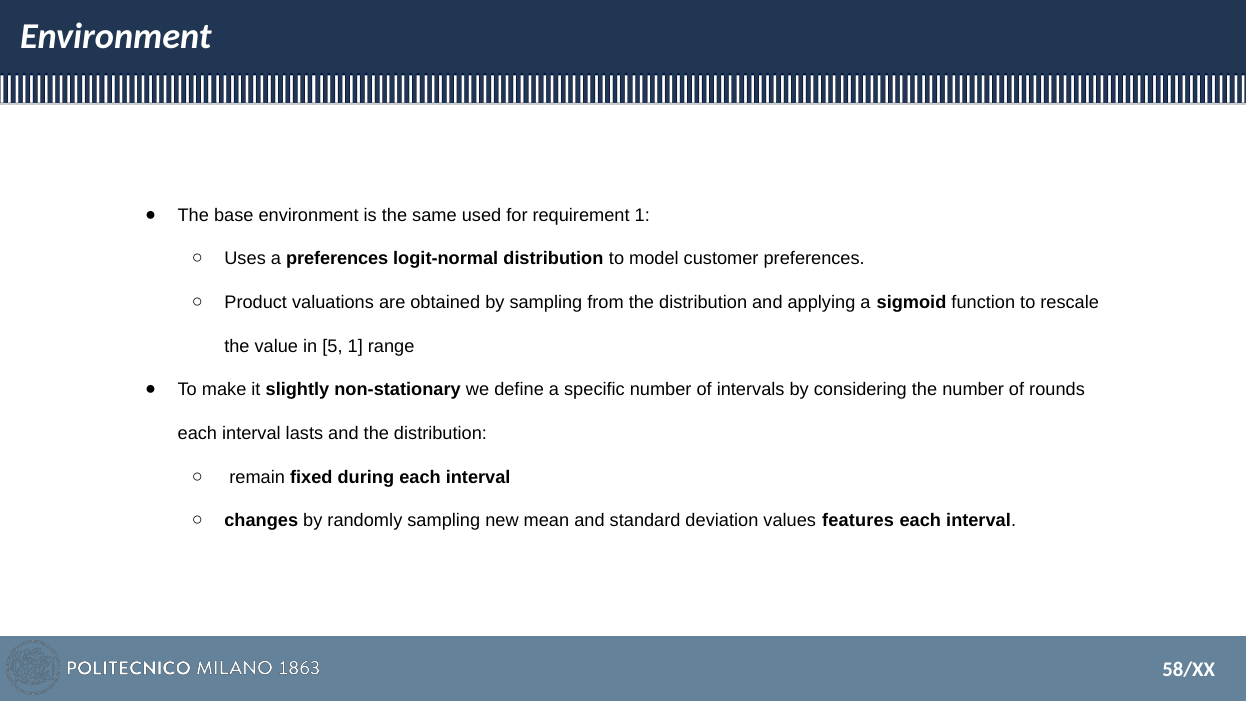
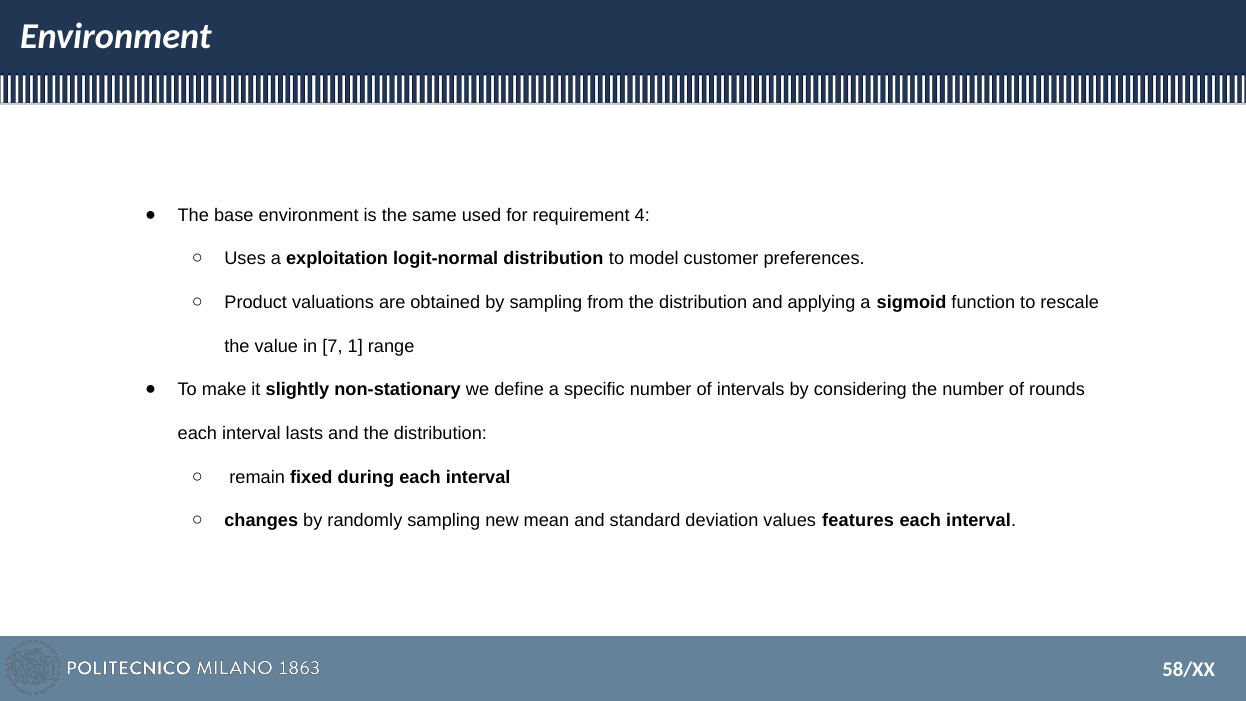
requirement 1: 1 -> 4 (642, 215)
a preferences: preferences -> exploitation (337, 259)
5: 5 -> 7 (332, 346)
